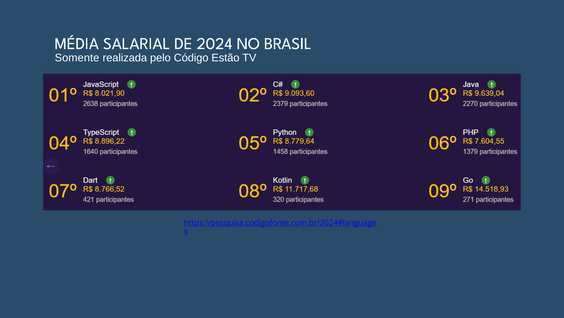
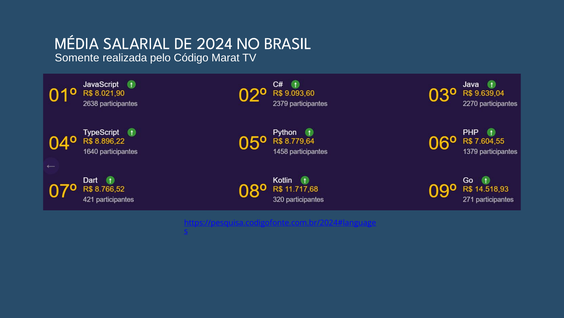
Estão: Estão -> Marat (225, 58)
